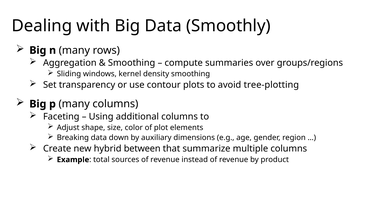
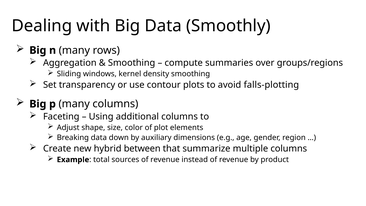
tree-plotting: tree-plotting -> falls-plotting (271, 85)
